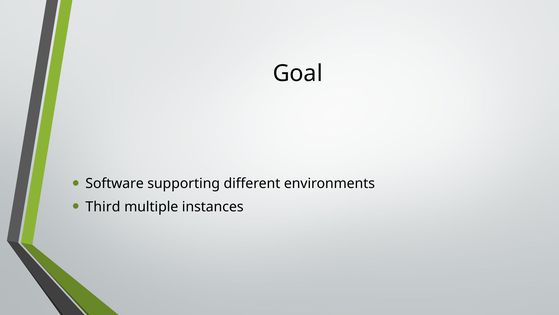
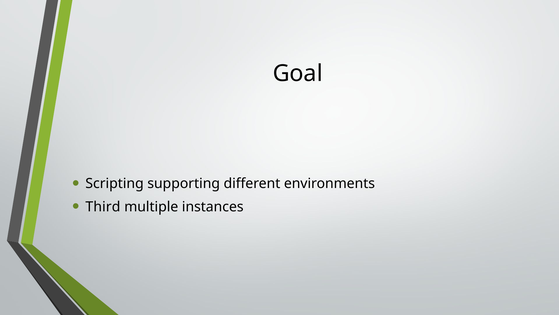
Software: Software -> Scripting (115, 183)
